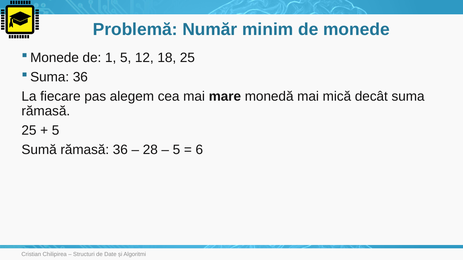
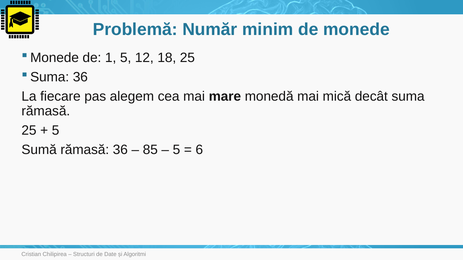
28: 28 -> 85 (150, 150)
